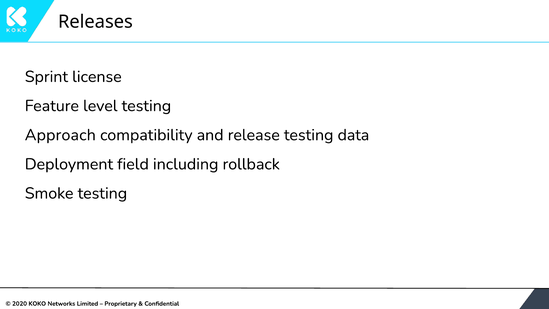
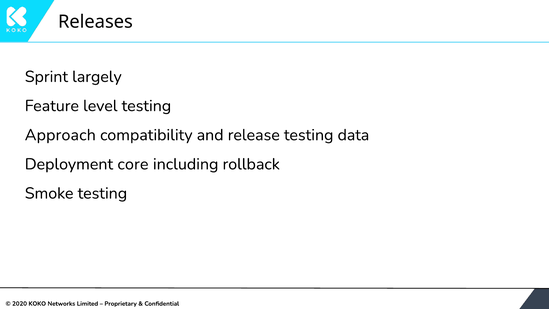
license: license -> largely (97, 77)
field: field -> core (133, 164)
